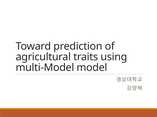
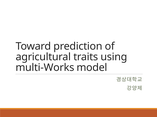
multi-Model: multi-Model -> multi-Works (45, 68)
